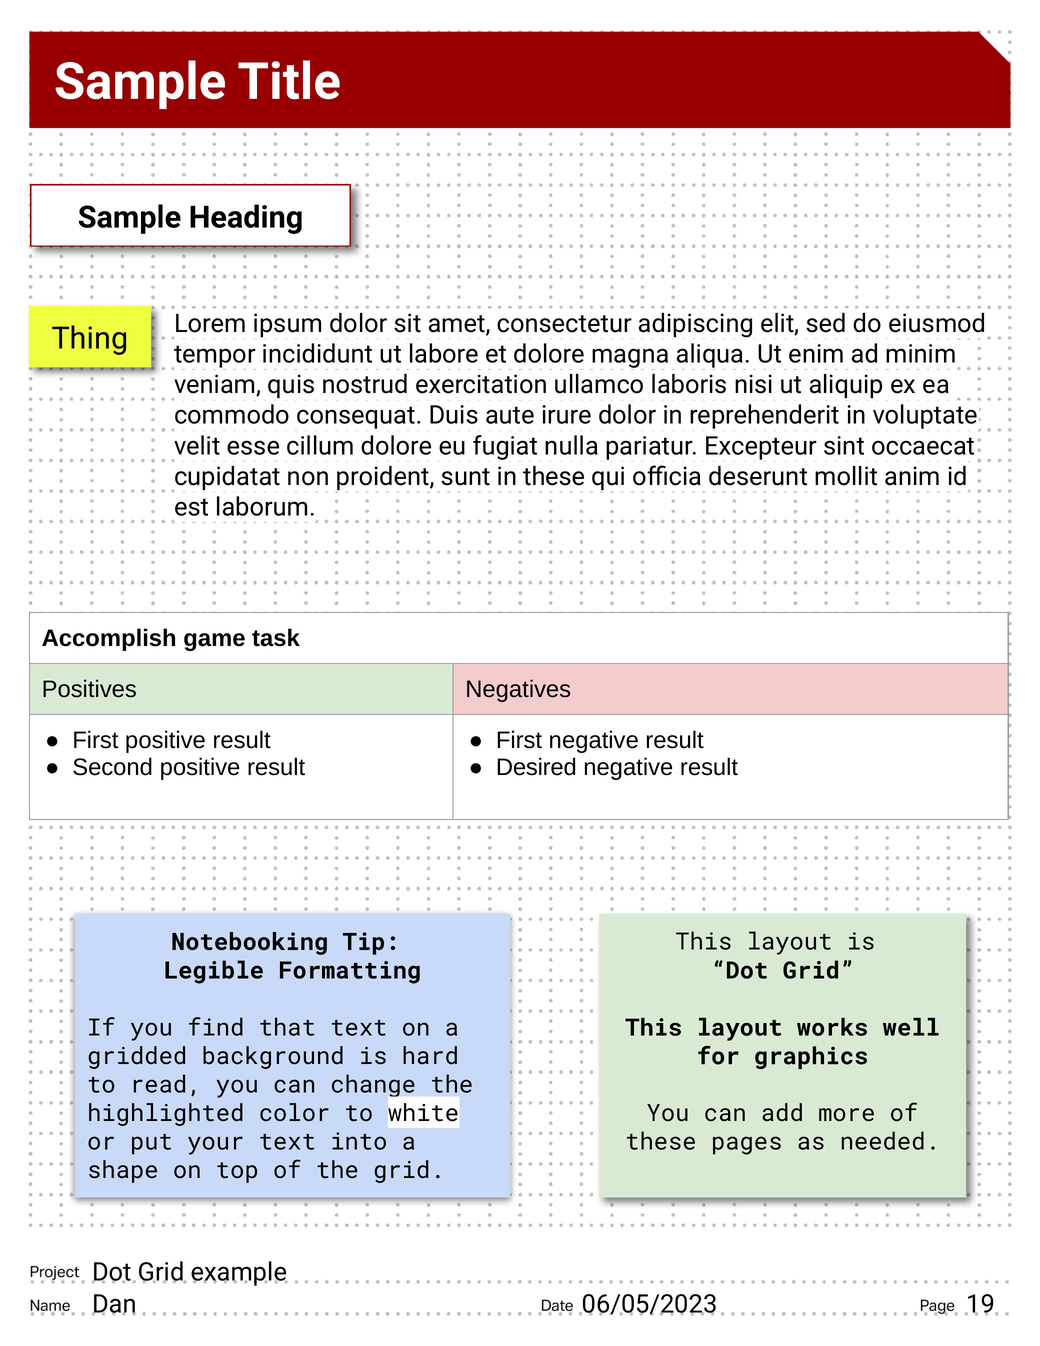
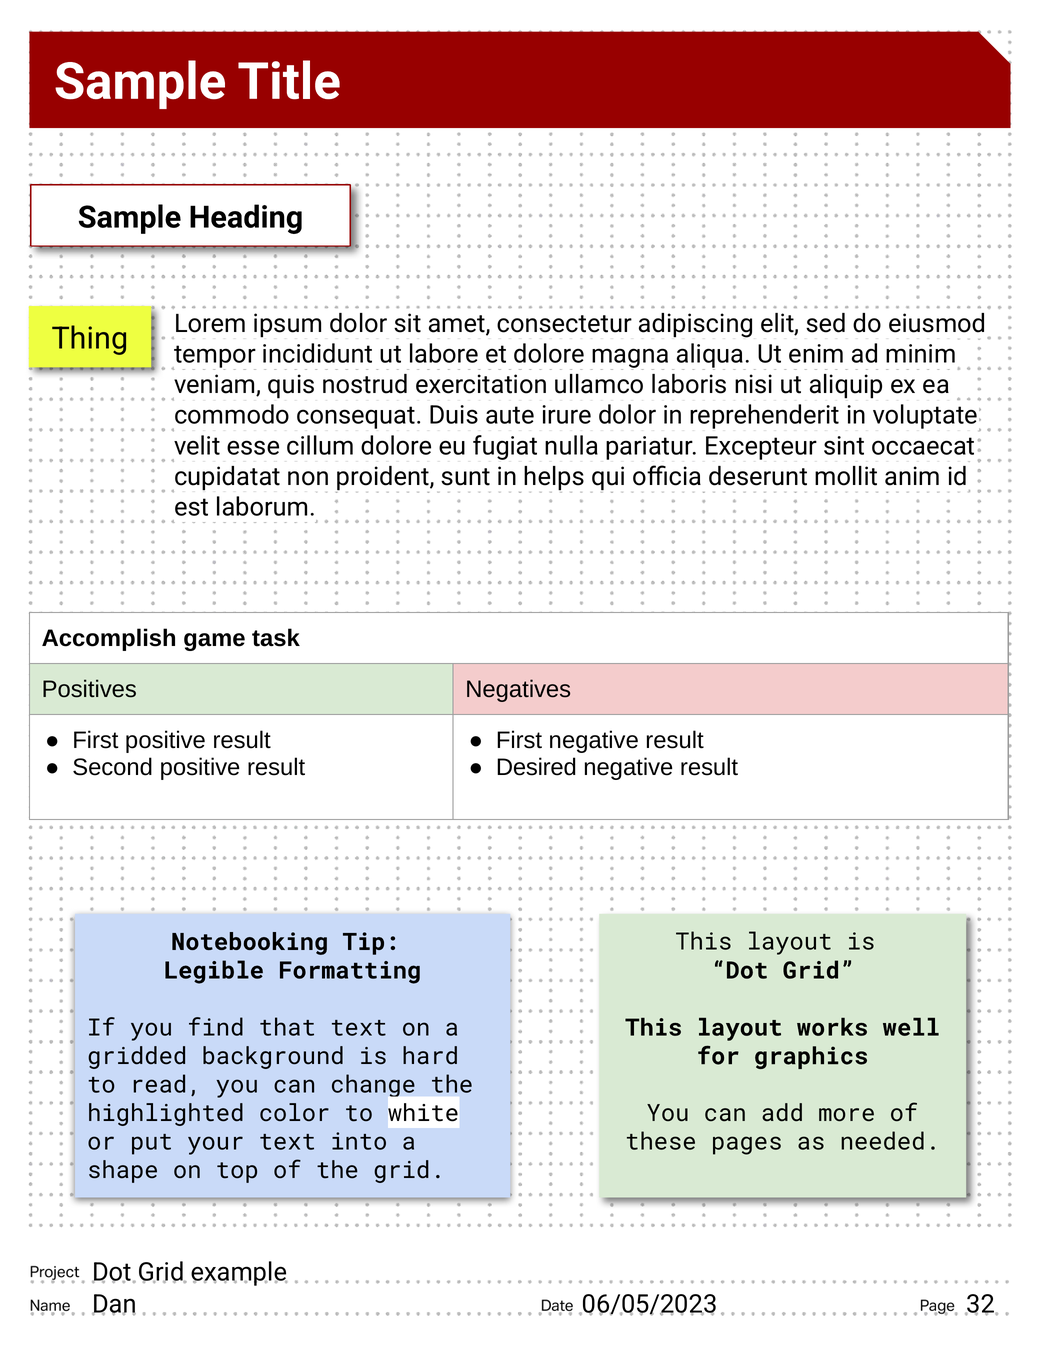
in these: these -> helps (554, 477)
19: 19 -> 32 (981, 1304)
